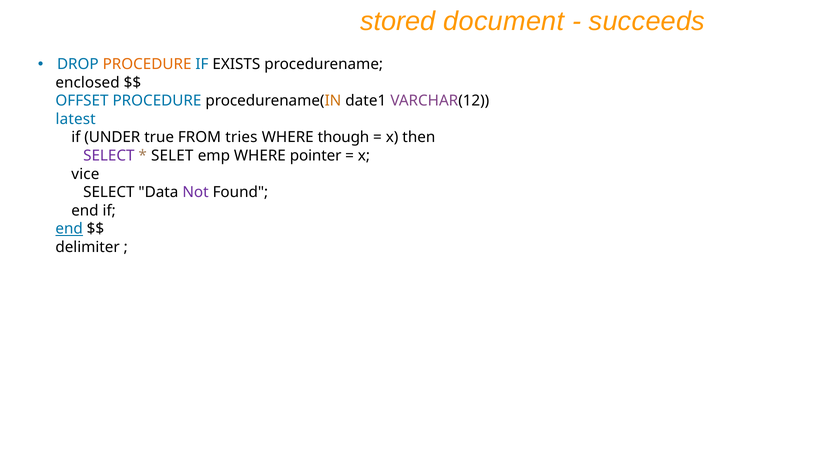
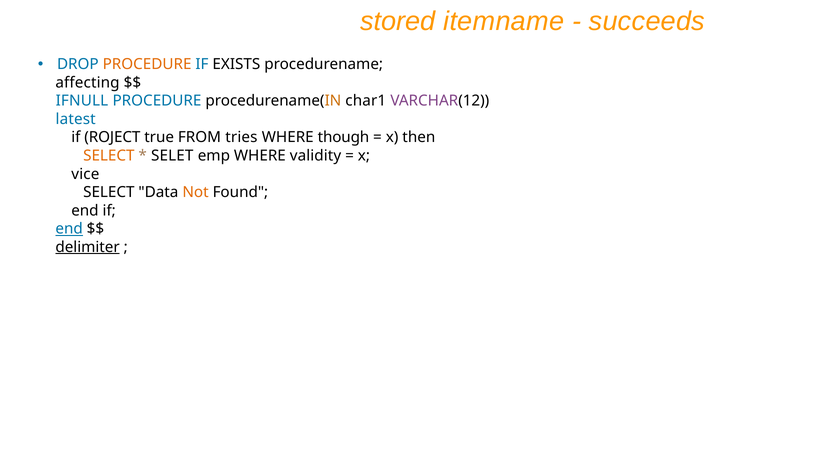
document: document -> itemname (504, 21)
enclosed: enclosed -> affecting (88, 83)
OFFSET: OFFSET -> IFNULL (82, 101)
date1: date1 -> char1 (366, 101)
UNDER: UNDER -> ROJECT (112, 138)
SELECT colour: purple -> orange (109, 156)
pointer: pointer -> validity (316, 156)
Not colour: purple -> orange (196, 192)
delimiter underline: none -> present (88, 247)
